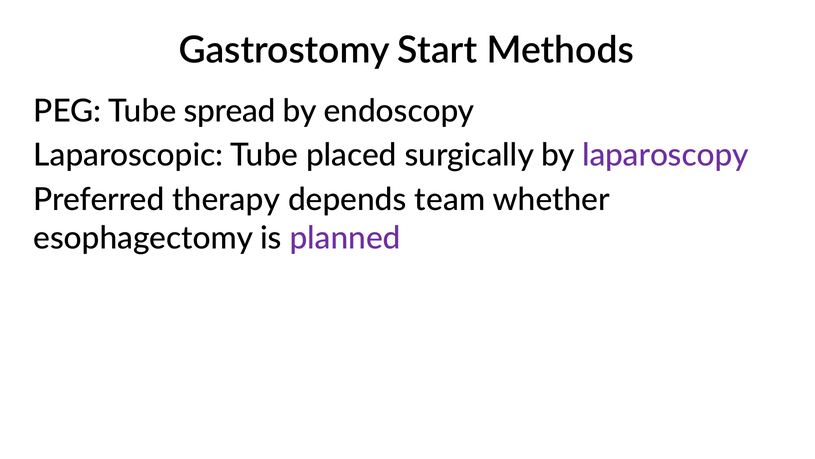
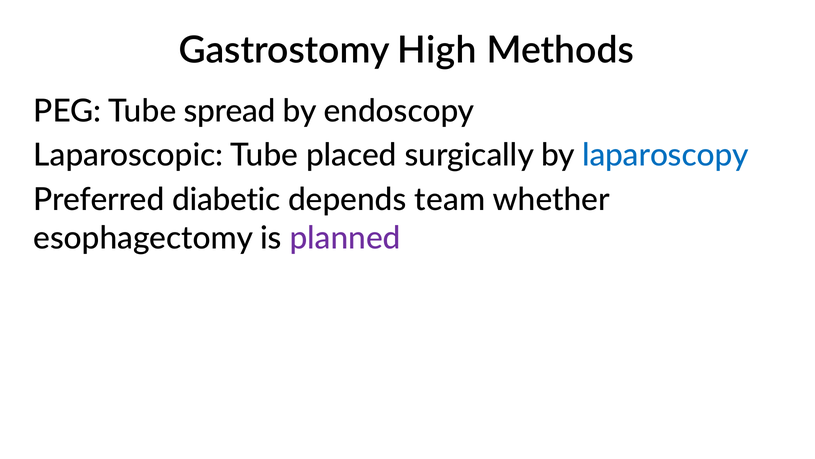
Start: Start -> High (437, 50)
laparoscopy colour: purple -> blue (665, 155)
therapy: therapy -> diabetic (226, 200)
